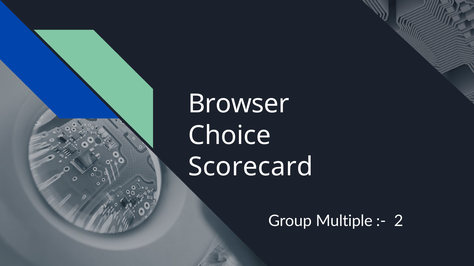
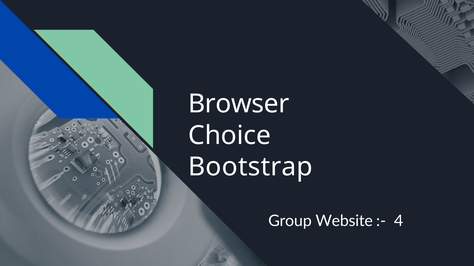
Scorecard: Scorecard -> Bootstrap (251, 167)
Multiple: Multiple -> Website (344, 222)
2: 2 -> 4 (399, 222)
